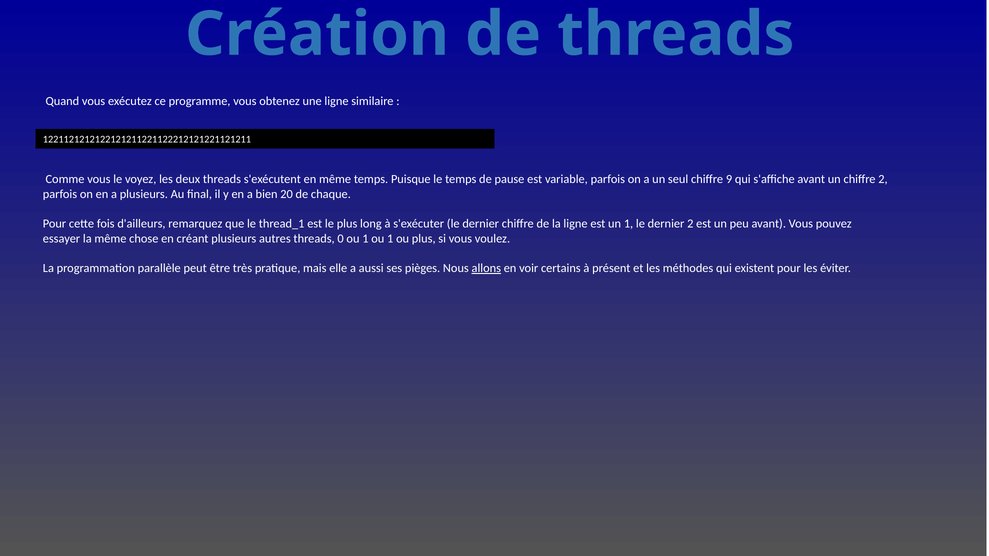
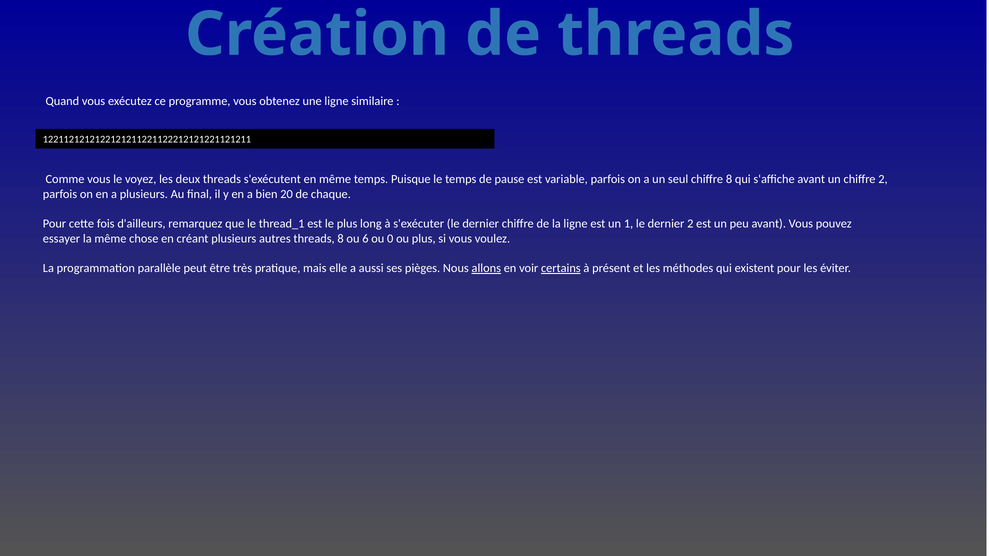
chiffre 9: 9 -> 8 (729, 179)
threads 0: 0 -> 8 (341, 239)
1: 1 -> 6 (365, 239)
1: 1 -> 0 (390, 239)
certains underline: none -> present (561, 268)
